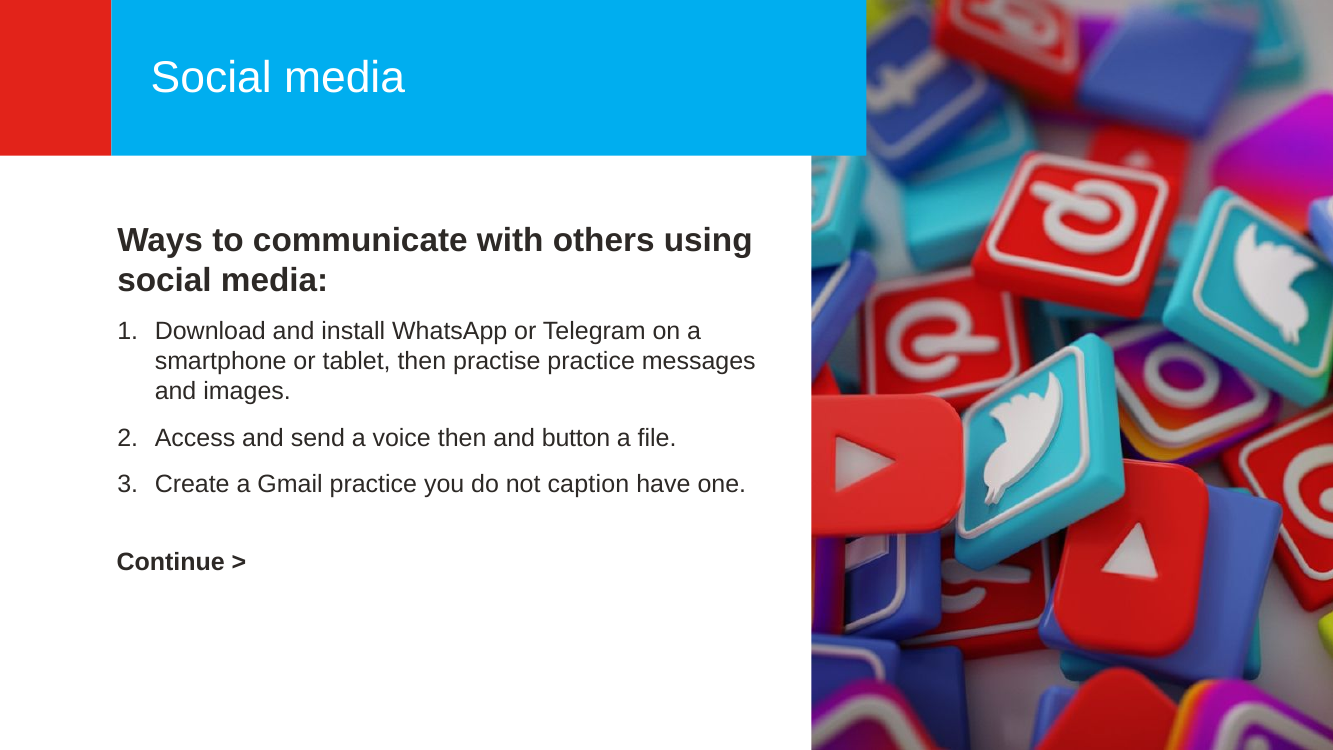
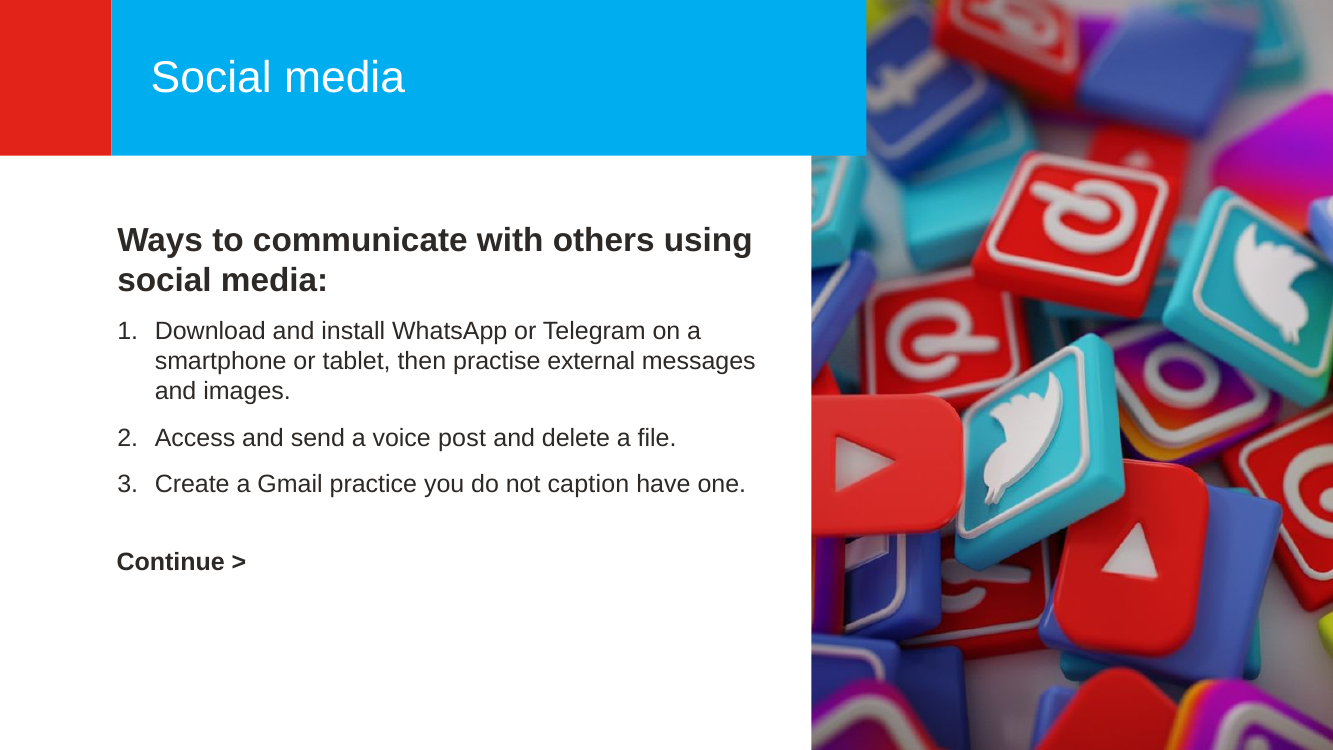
practise practice: practice -> external (591, 361)
voice then: then -> post (462, 438)
button: button -> delete (576, 438)
